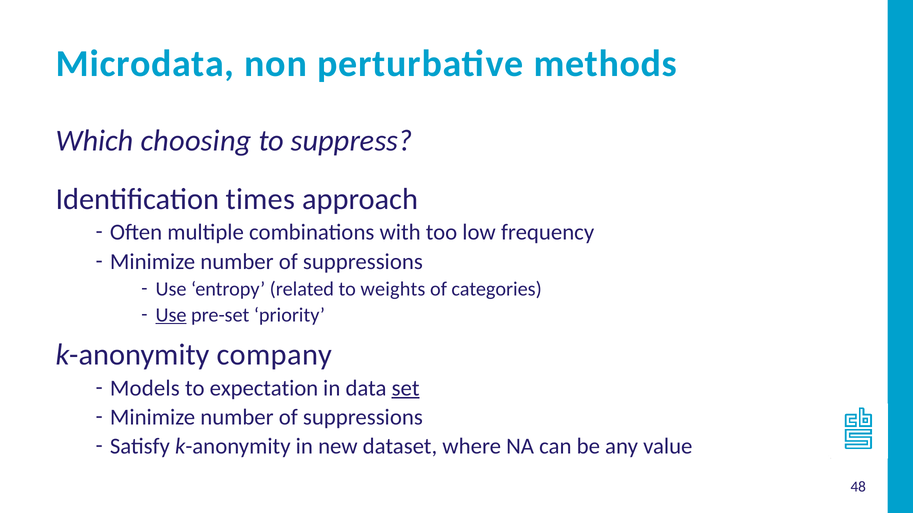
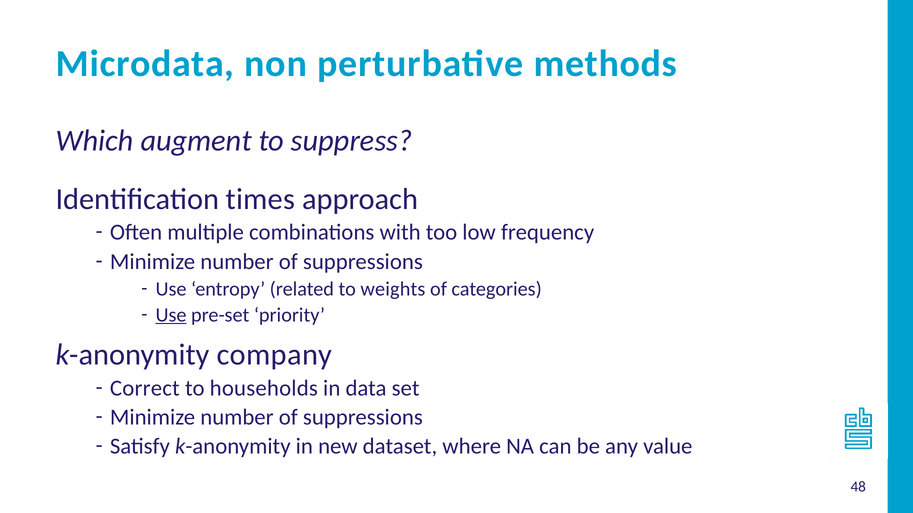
choosing: choosing -> augment (196, 141)
Models: Models -> Correct (145, 388)
expectation: expectation -> households (264, 388)
set underline: present -> none (406, 388)
